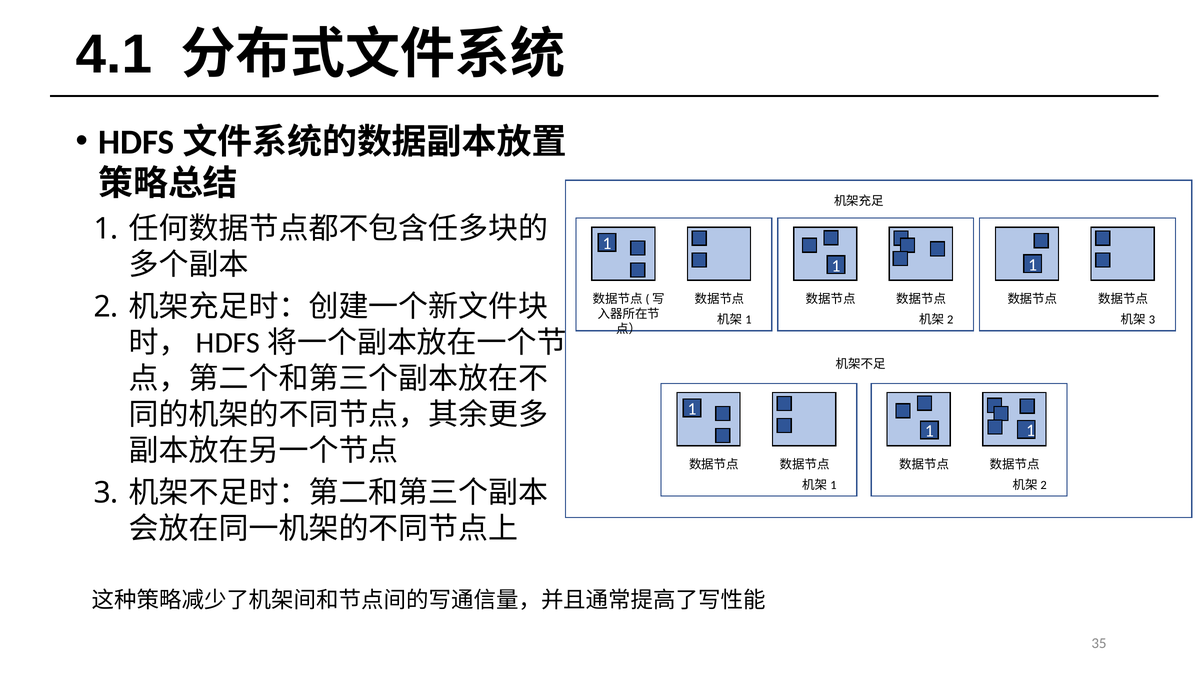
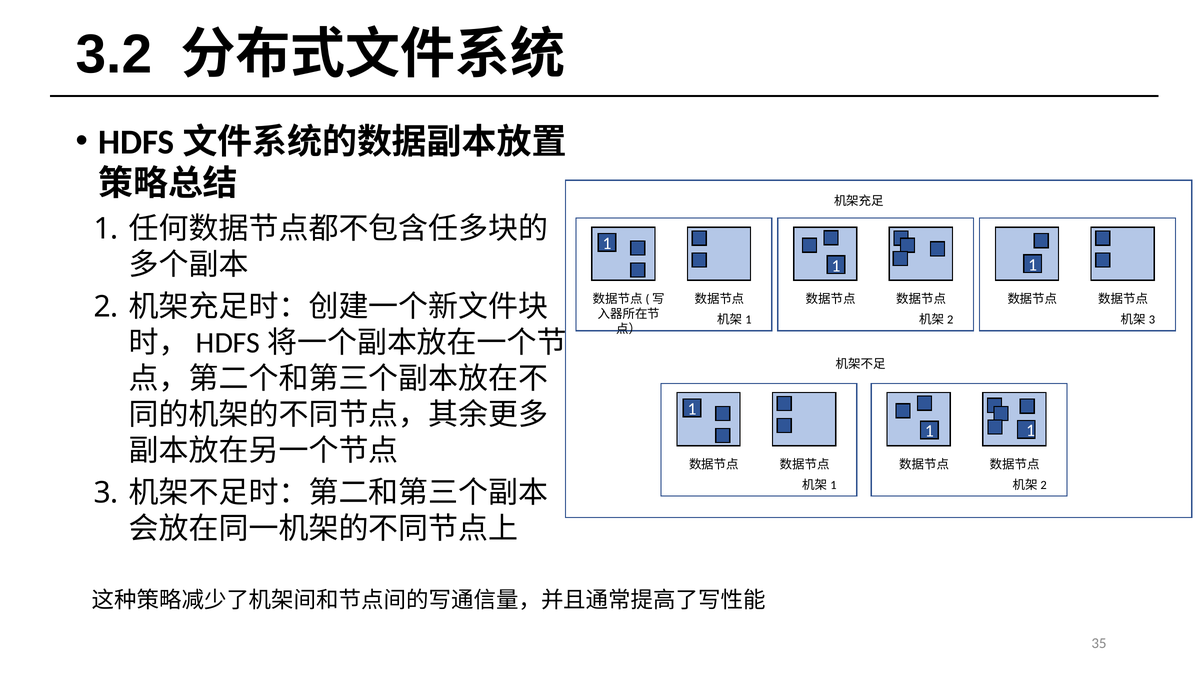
4.1: 4.1 -> 3.2 (114, 54)
